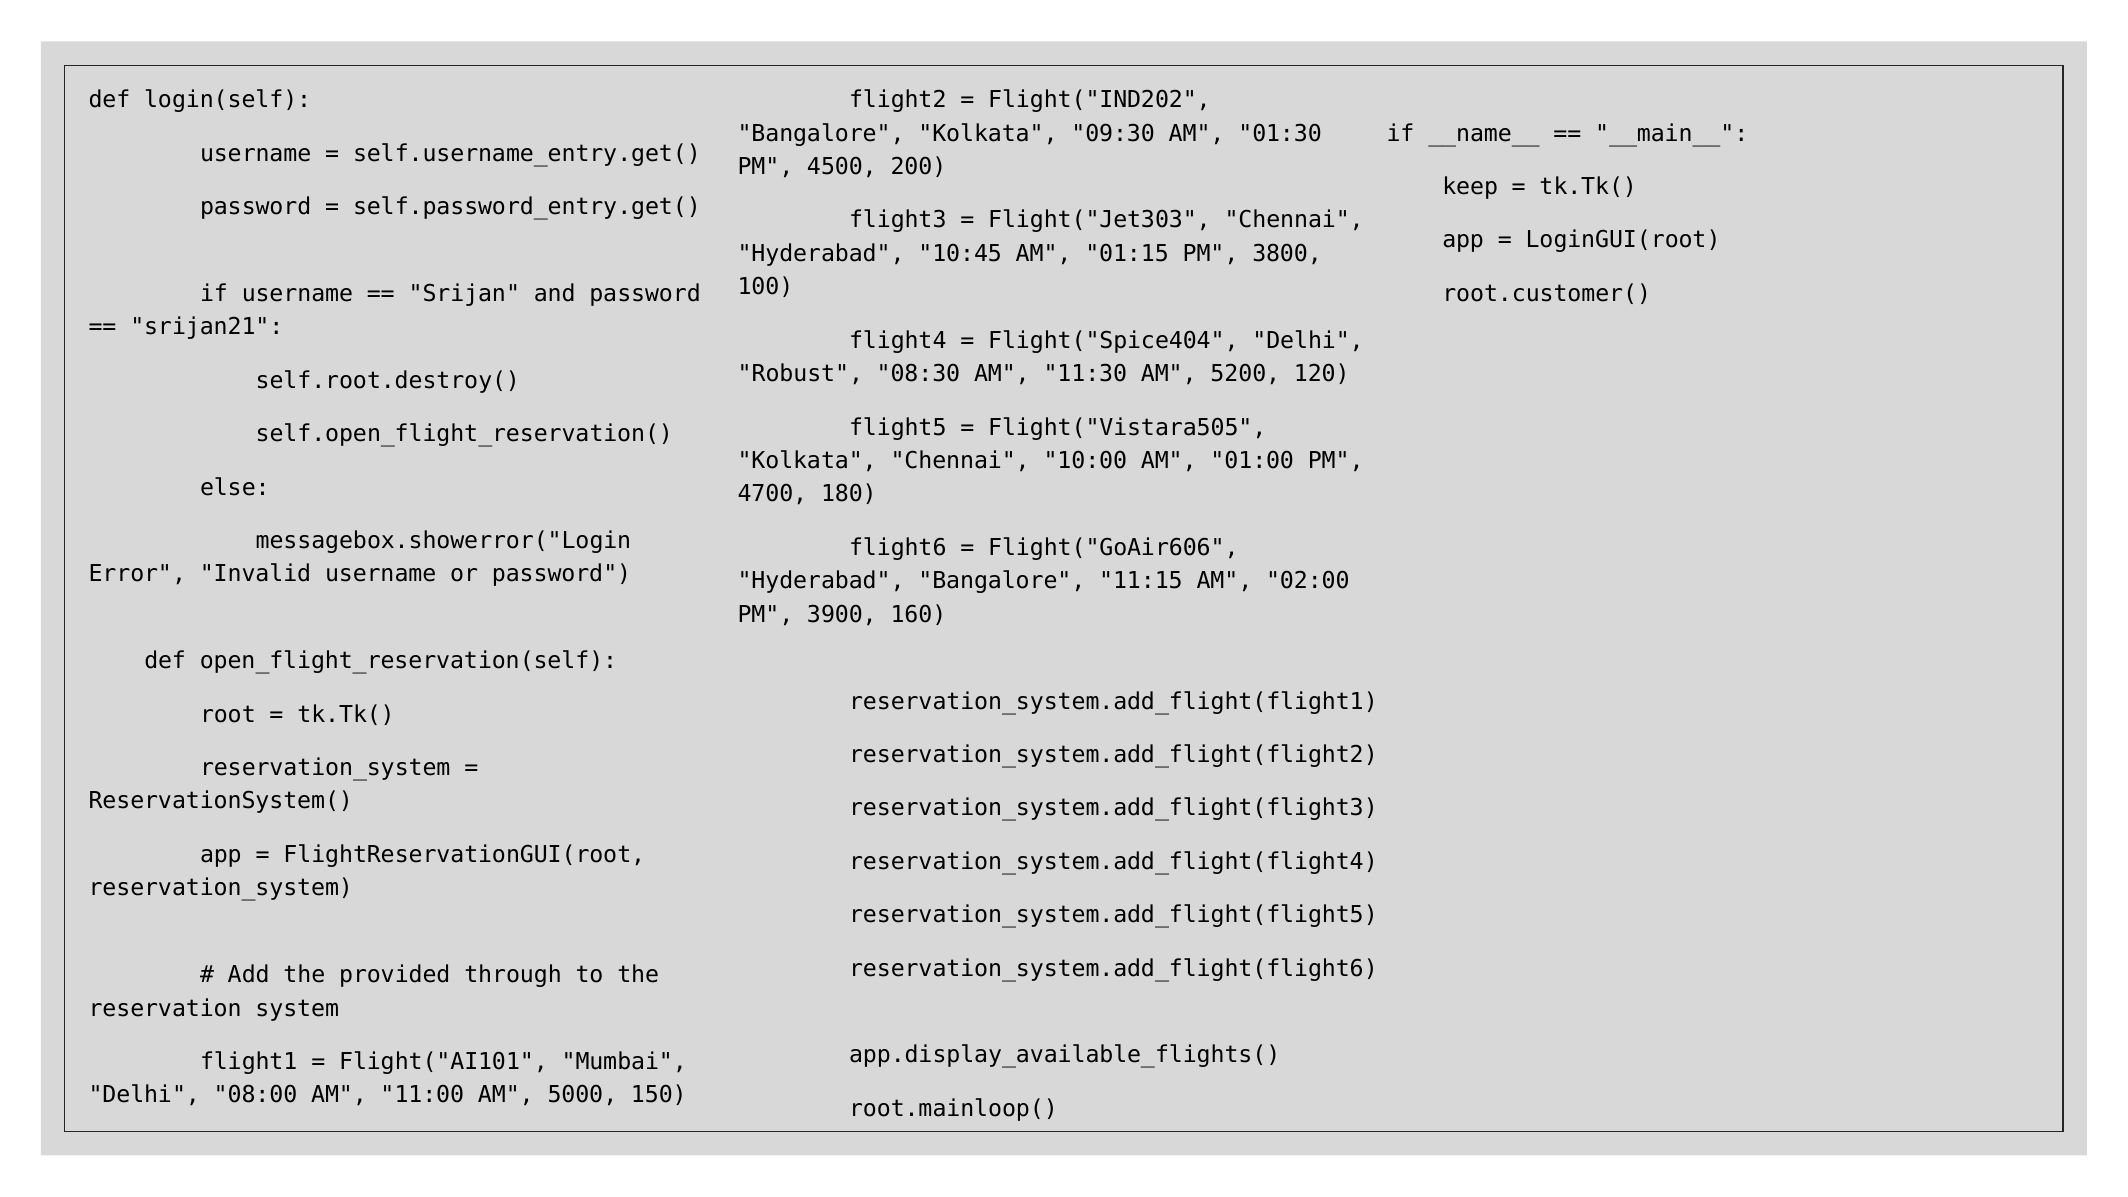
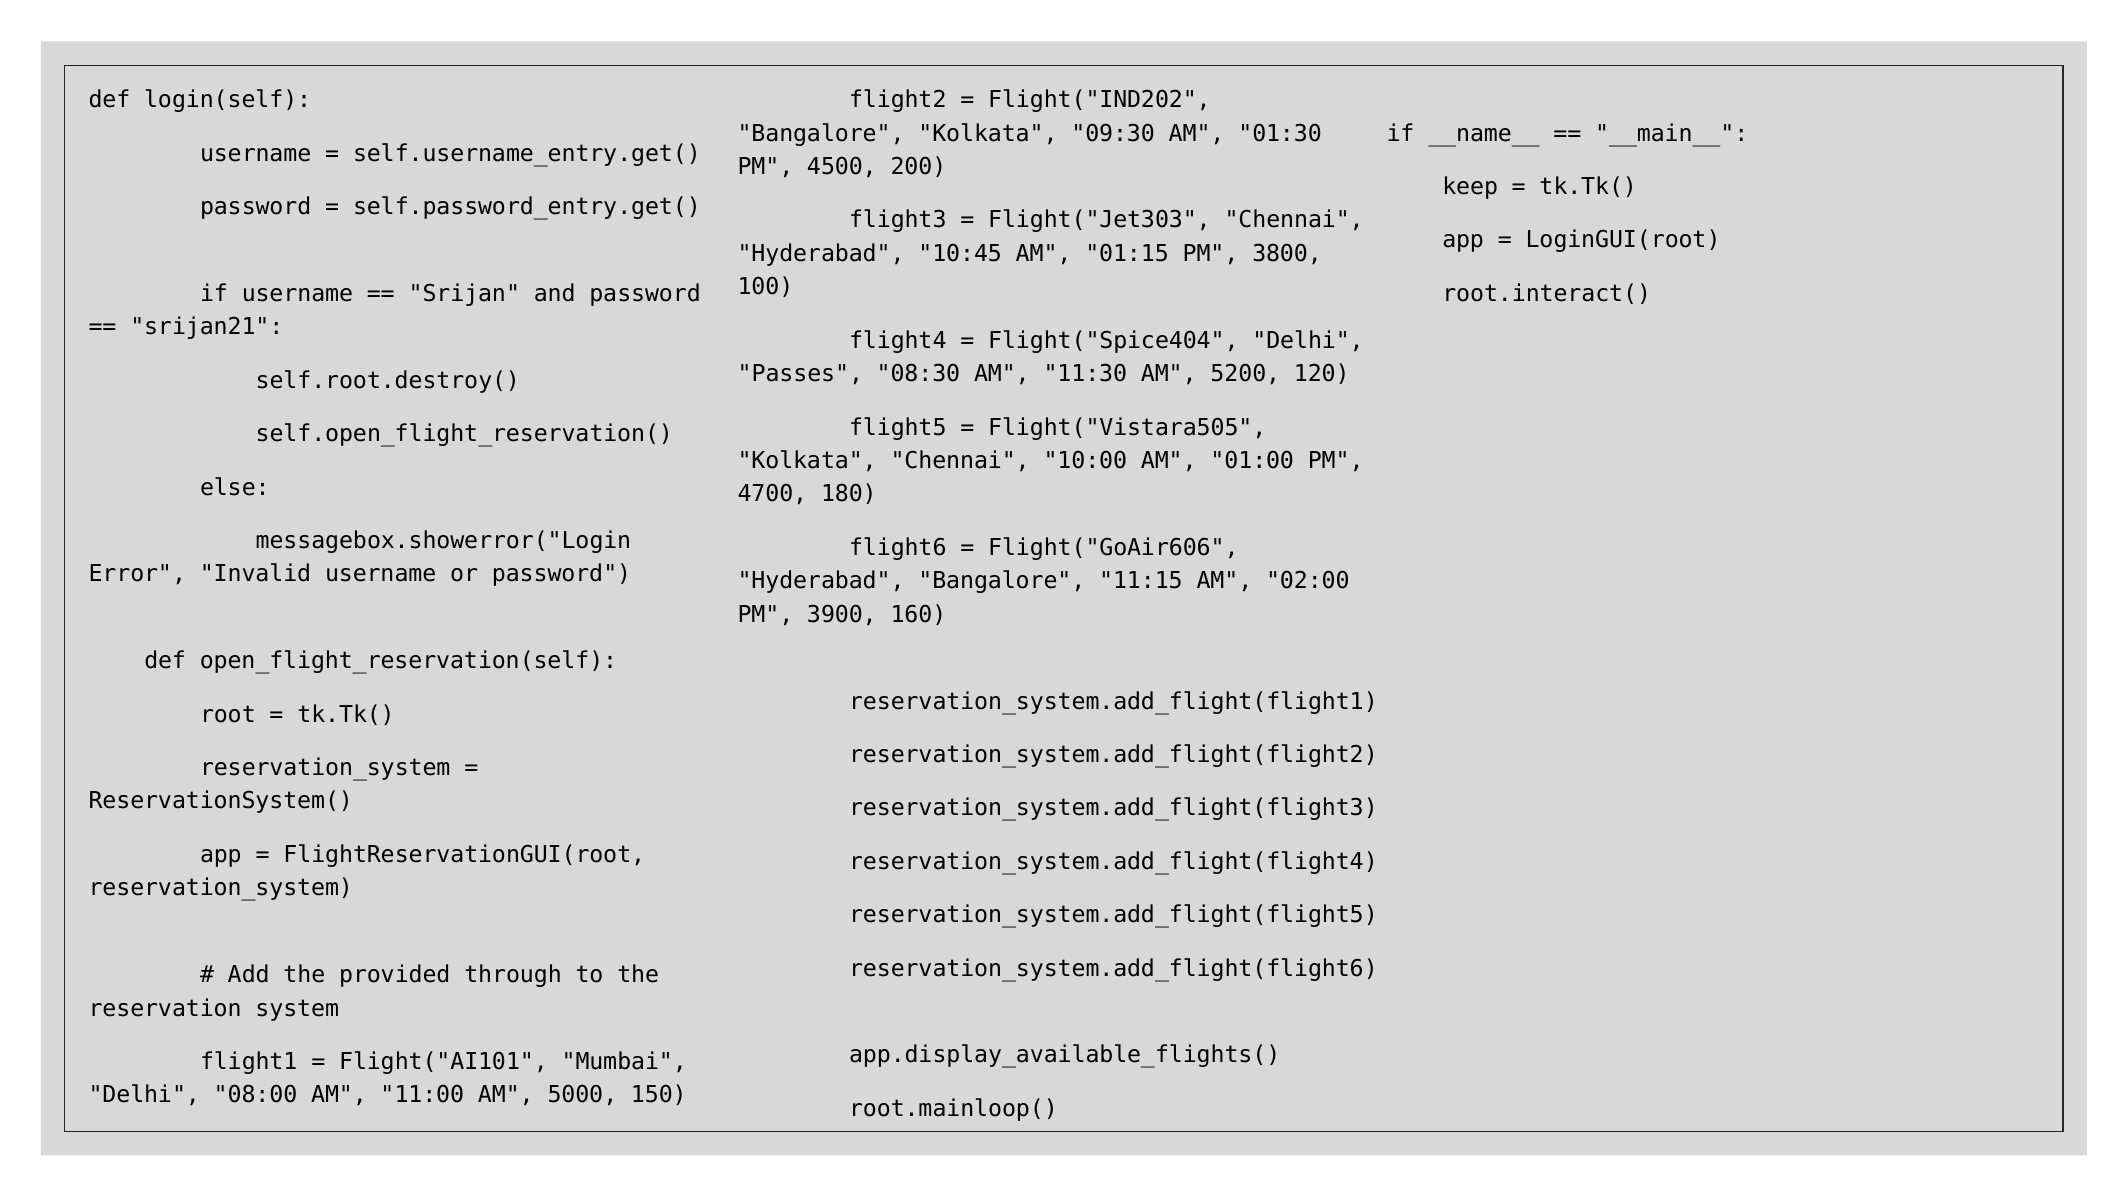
root.customer(: root.customer( -> root.interact( (1547, 294)
Robust: Robust -> Passes (800, 374)
